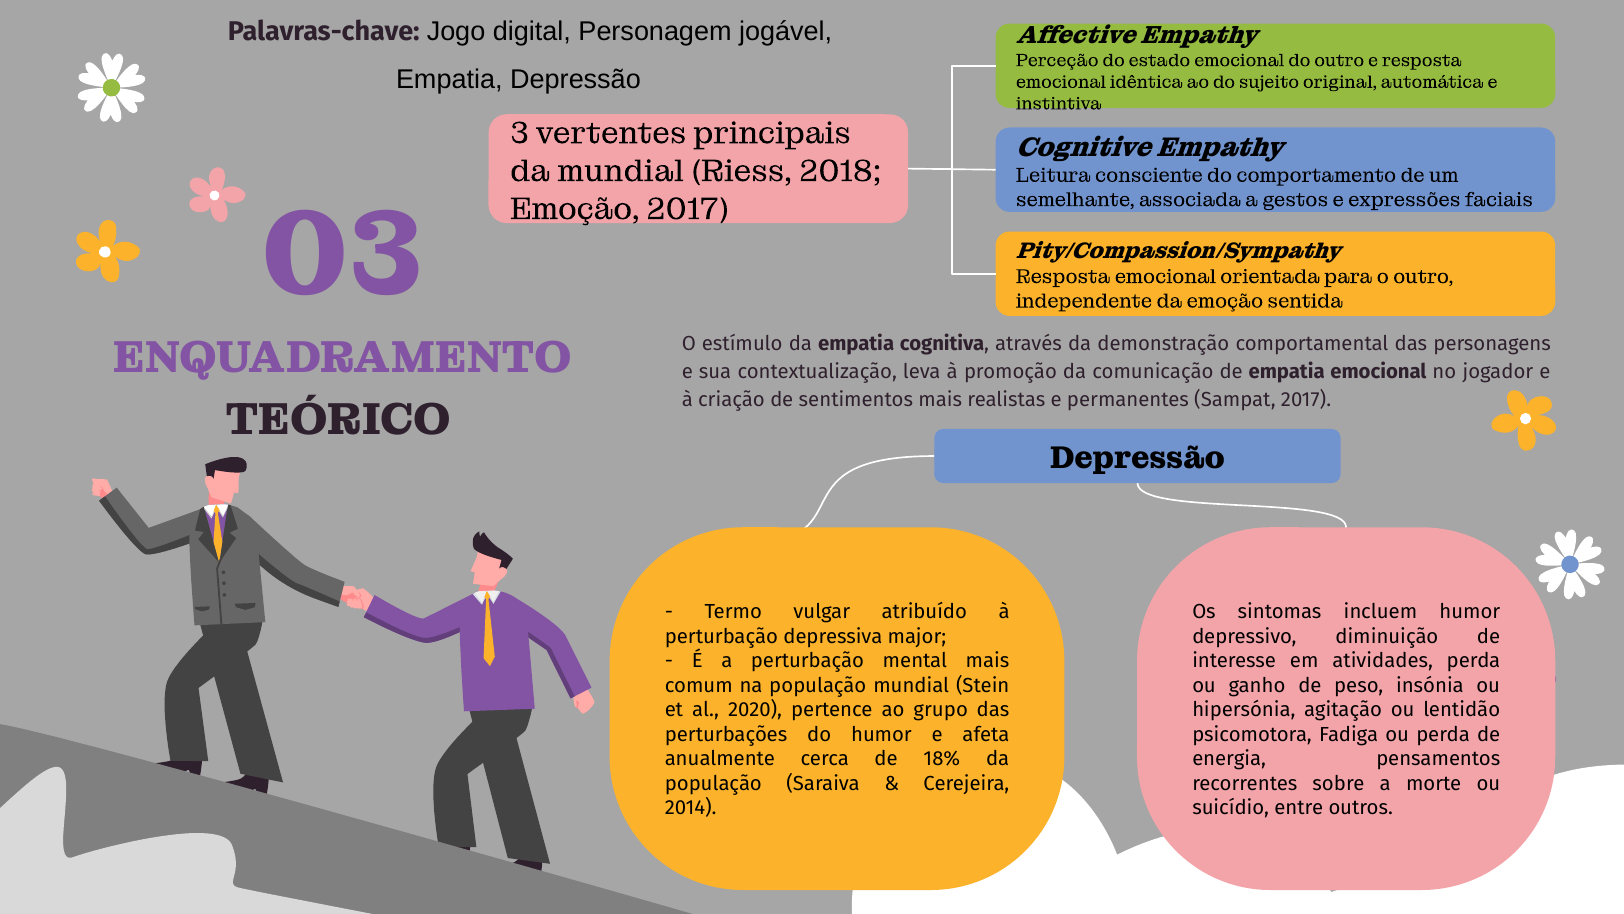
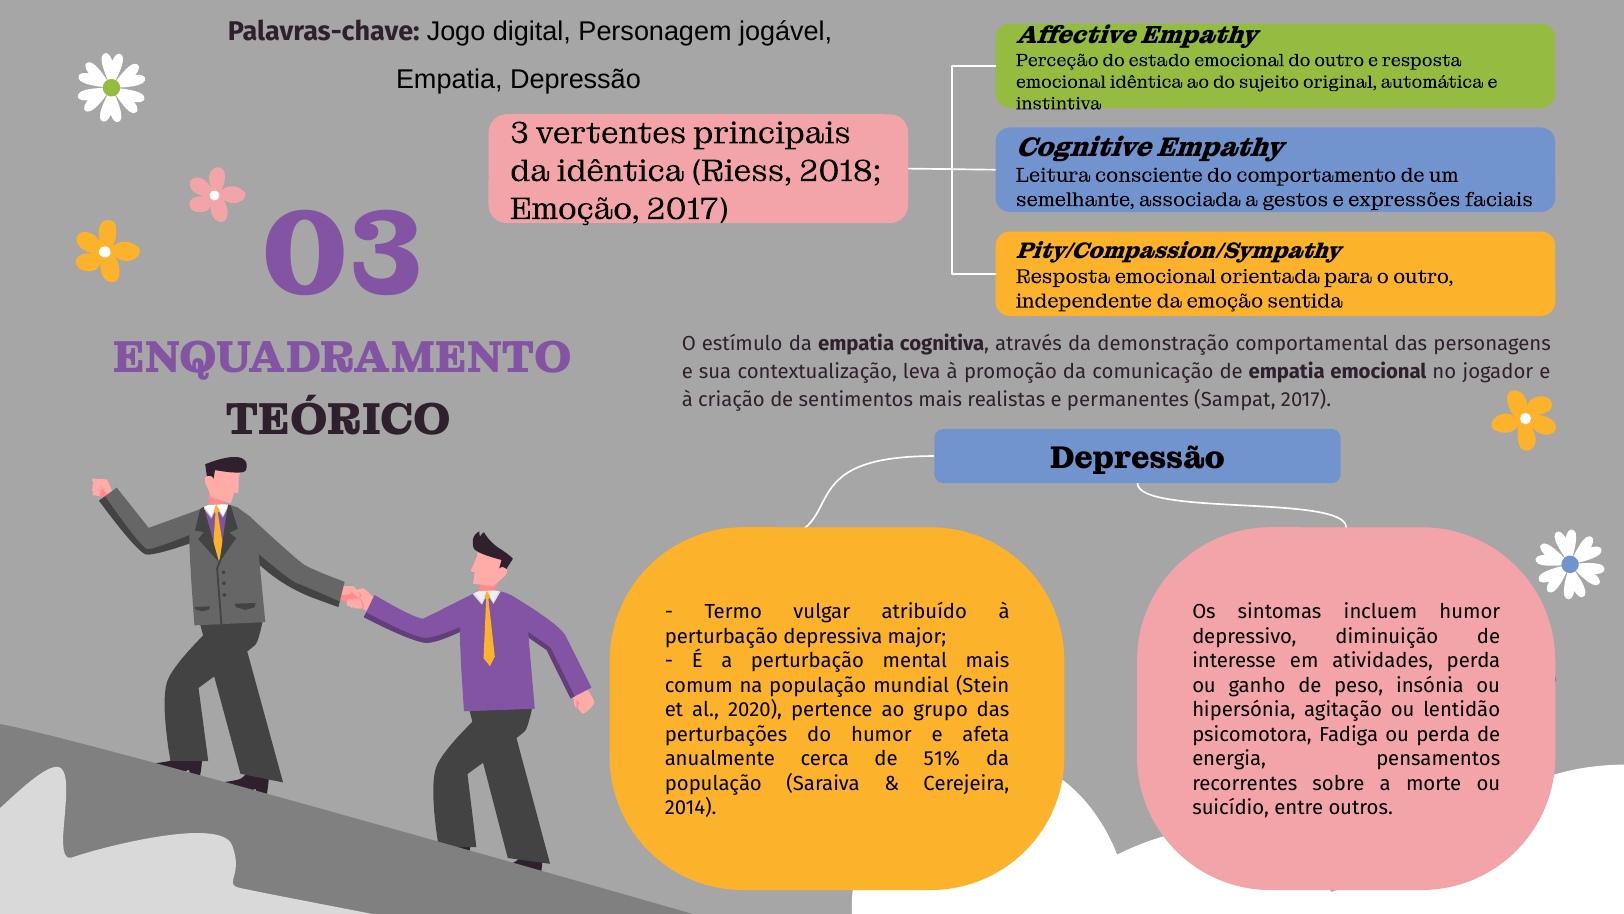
da mundial: mundial -> idêntica (621, 171)
18%: 18% -> 51% (942, 758)
